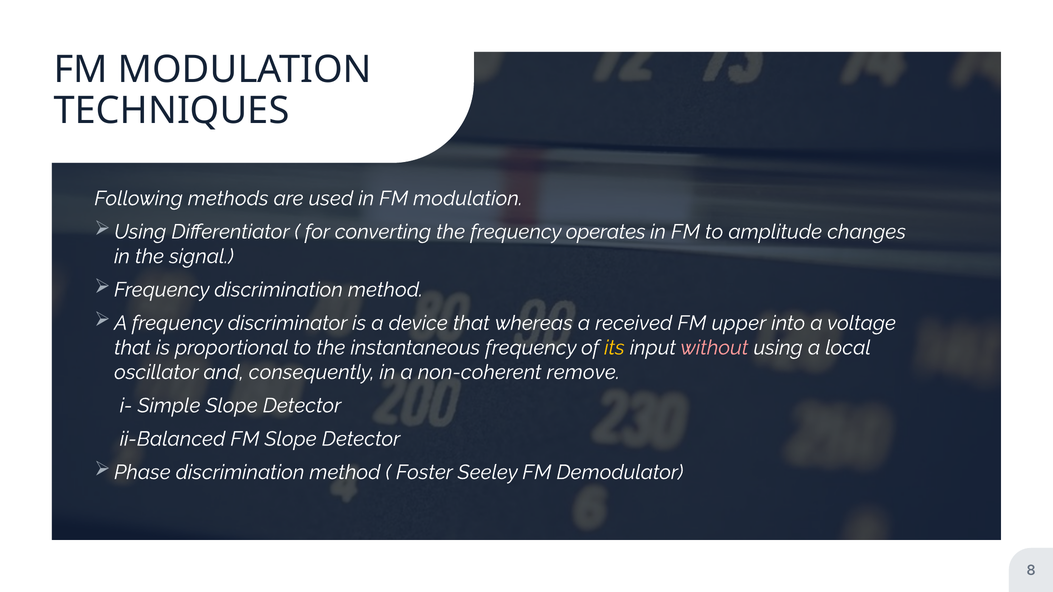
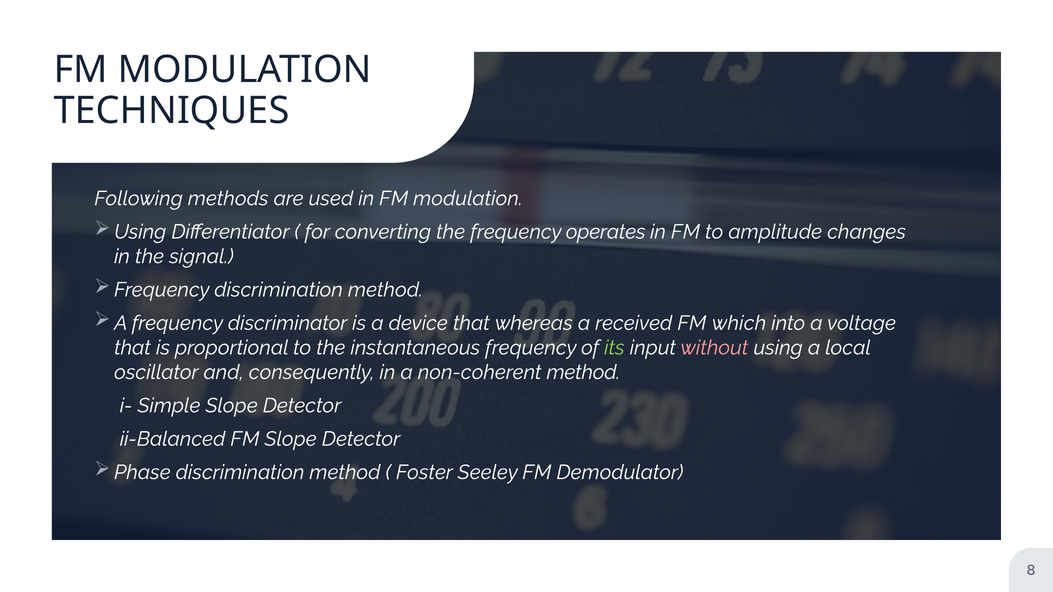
upper: upper -> which (739, 323)
its colour: yellow -> light green (614, 348)
non-coherent remove: remove -> method (583, 372)
